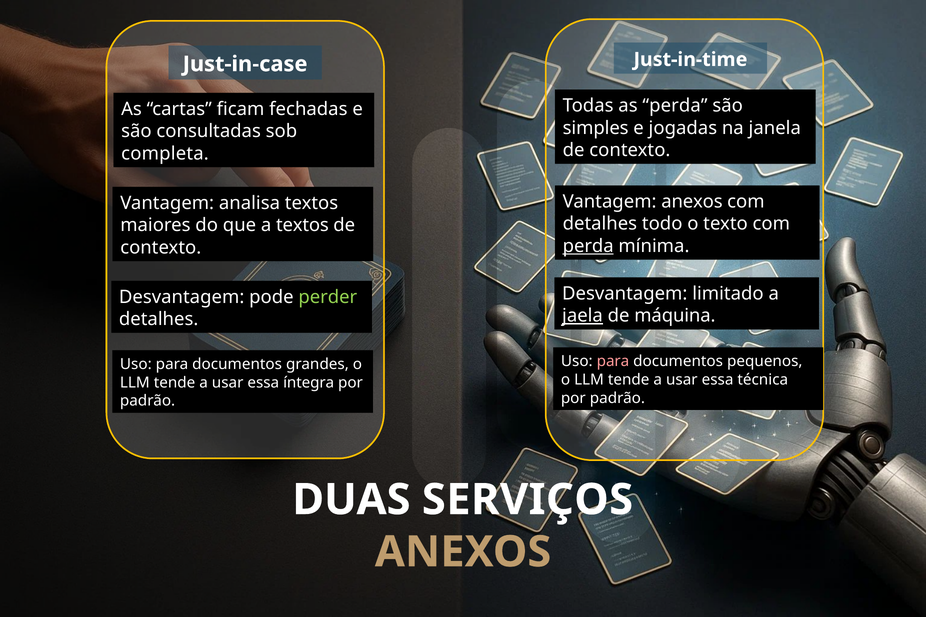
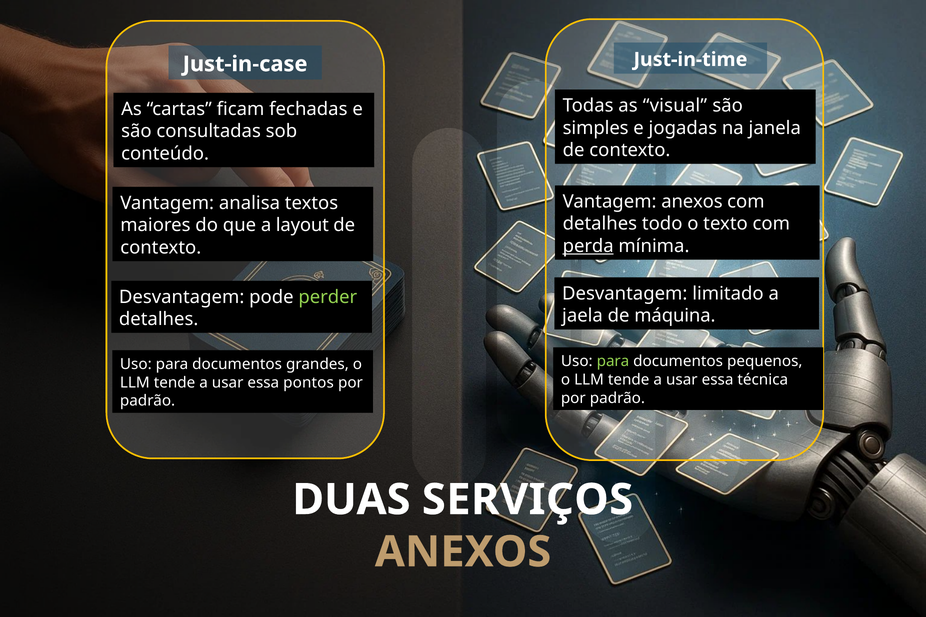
as perda: perda -> visual (675, 106)
completa: completa -> conteúdo (165, 154)
a textos: textos -> layout (302, 225)
jaela underline: present -> none (582, 316)
para colour: pink -> light green (613, 362)
íntegra: íntegra -> pontos (309, 383)
